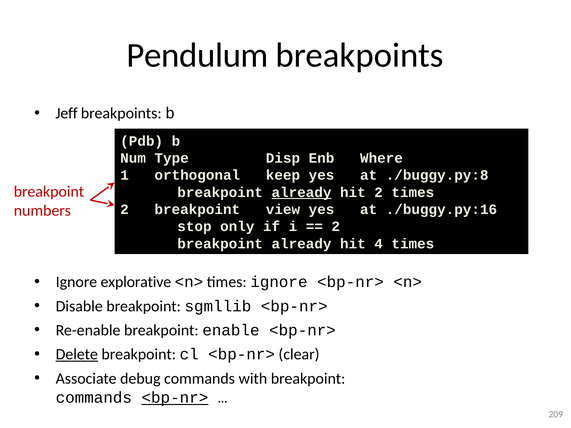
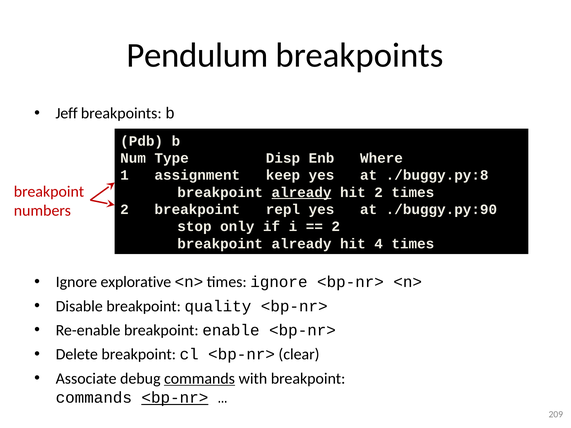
orthogonal: orthogonal -> assignment (197, 175)
view: view -> repl (283, 210)
./buggy.py:16: ./buggy.py:16 -> ./buggy.py:90 (441, 210)
sgmllib: sgmllib -> quality (218, 306)
Delete underline: present -> none (77, 355)
commands underline: none -> present (200, 379)
